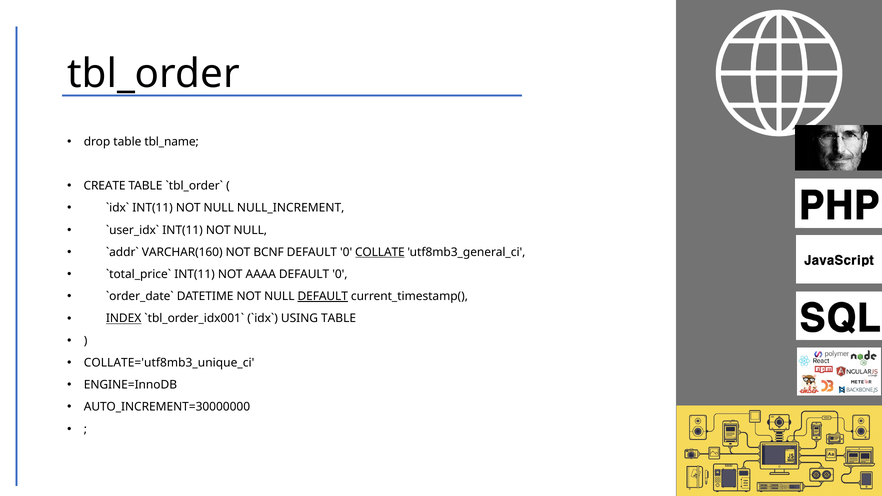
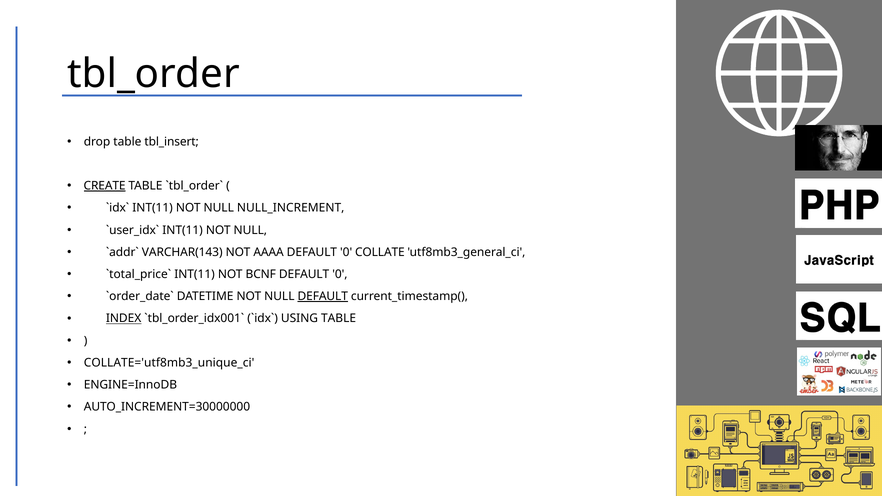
tbl_name: tbl_name -> tbl_insert (172, 142)
CREATE underline: none -> present (105, 186)
VARCHAR(160: VARCHAR(160 -> VARCHAR(143 (182, 252)
BCNF: BCNF -> AAAA (269, 252)
COLLATE underline: present -> none (380, 252)
AAAA: AAAA -> BCNF (261, 274)
